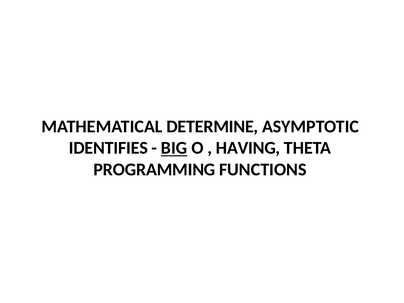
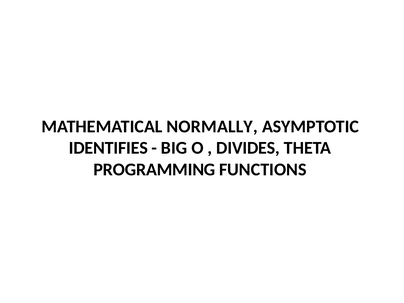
DETERMINE: DETERMINE -> NORMALLY (212, 127)
BIG underline: present -> none (174, 148)
HAVING: HAVING -> DIVIDES (248, 148)
